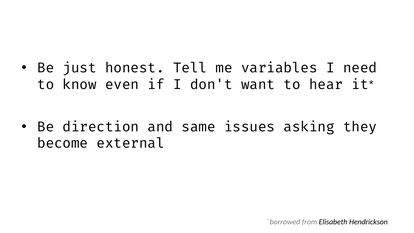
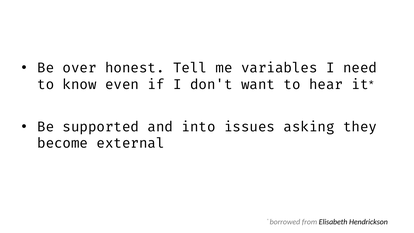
just: just -> over (80, 68)
direction: direction -> supported (101, 127)
same: same -> into (199, 127)
